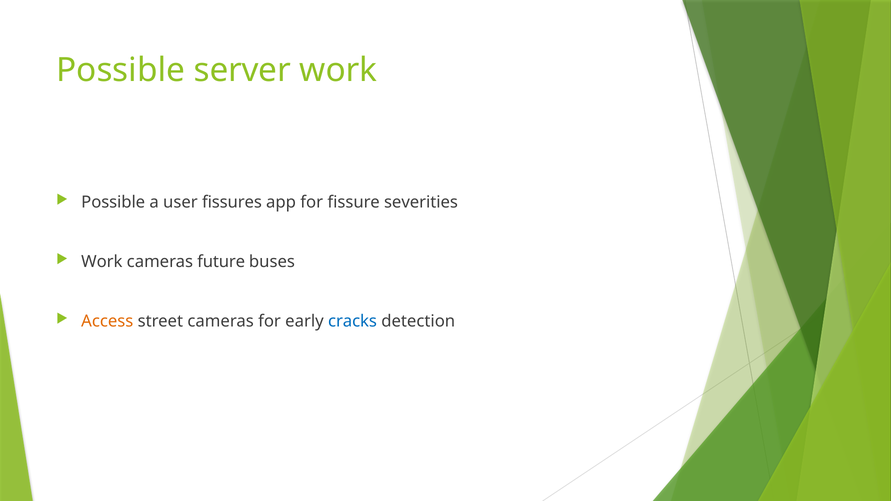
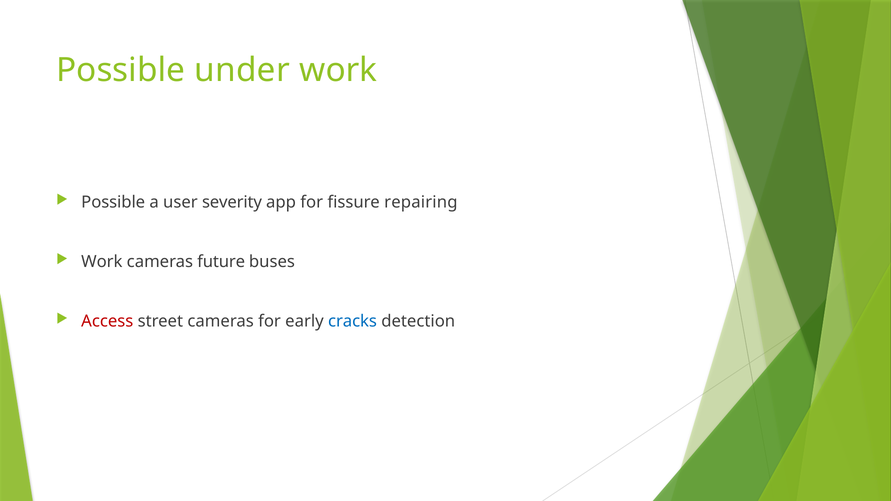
server: server -> under (242, 70)
fissures: fissures -> severity (232, 203)
severities: severities -> repairing (421, 203)
Access colour: orange -> red (107, 321)
